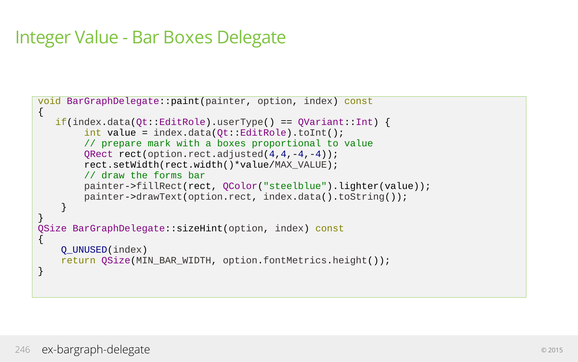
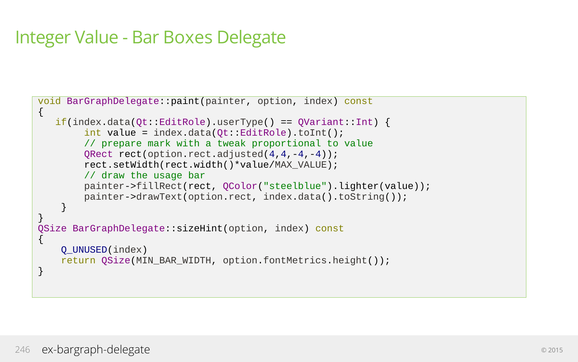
a boxes: boxes -> tweak (232, 143)
forms: forms -> usage (168, 175)
